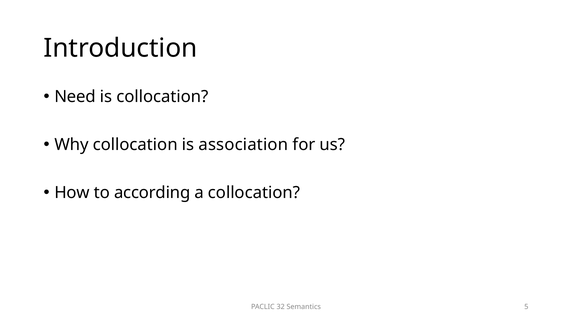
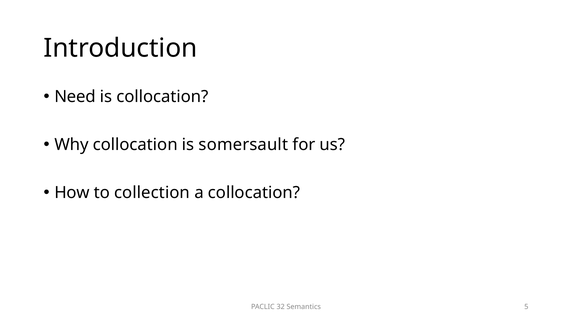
association: association -> somersault (243, 145)
according: according -> collection (152, 192)
